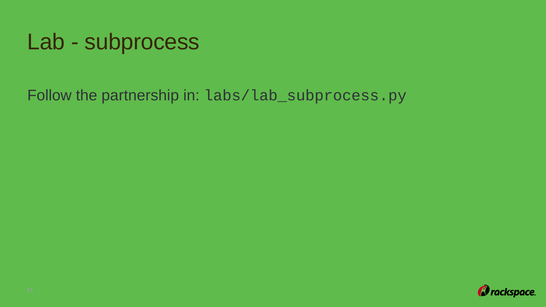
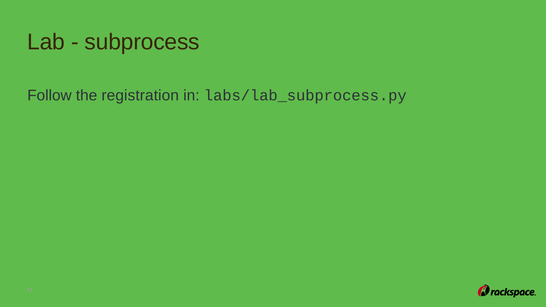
partnership: partnership -> registration (140, 95)
